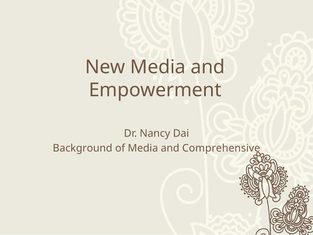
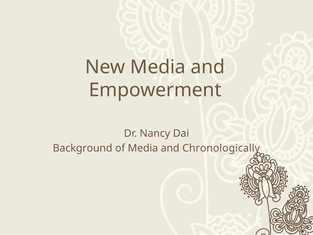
Comprehensive: Comprehensive -> Chronologically (221, 148)
